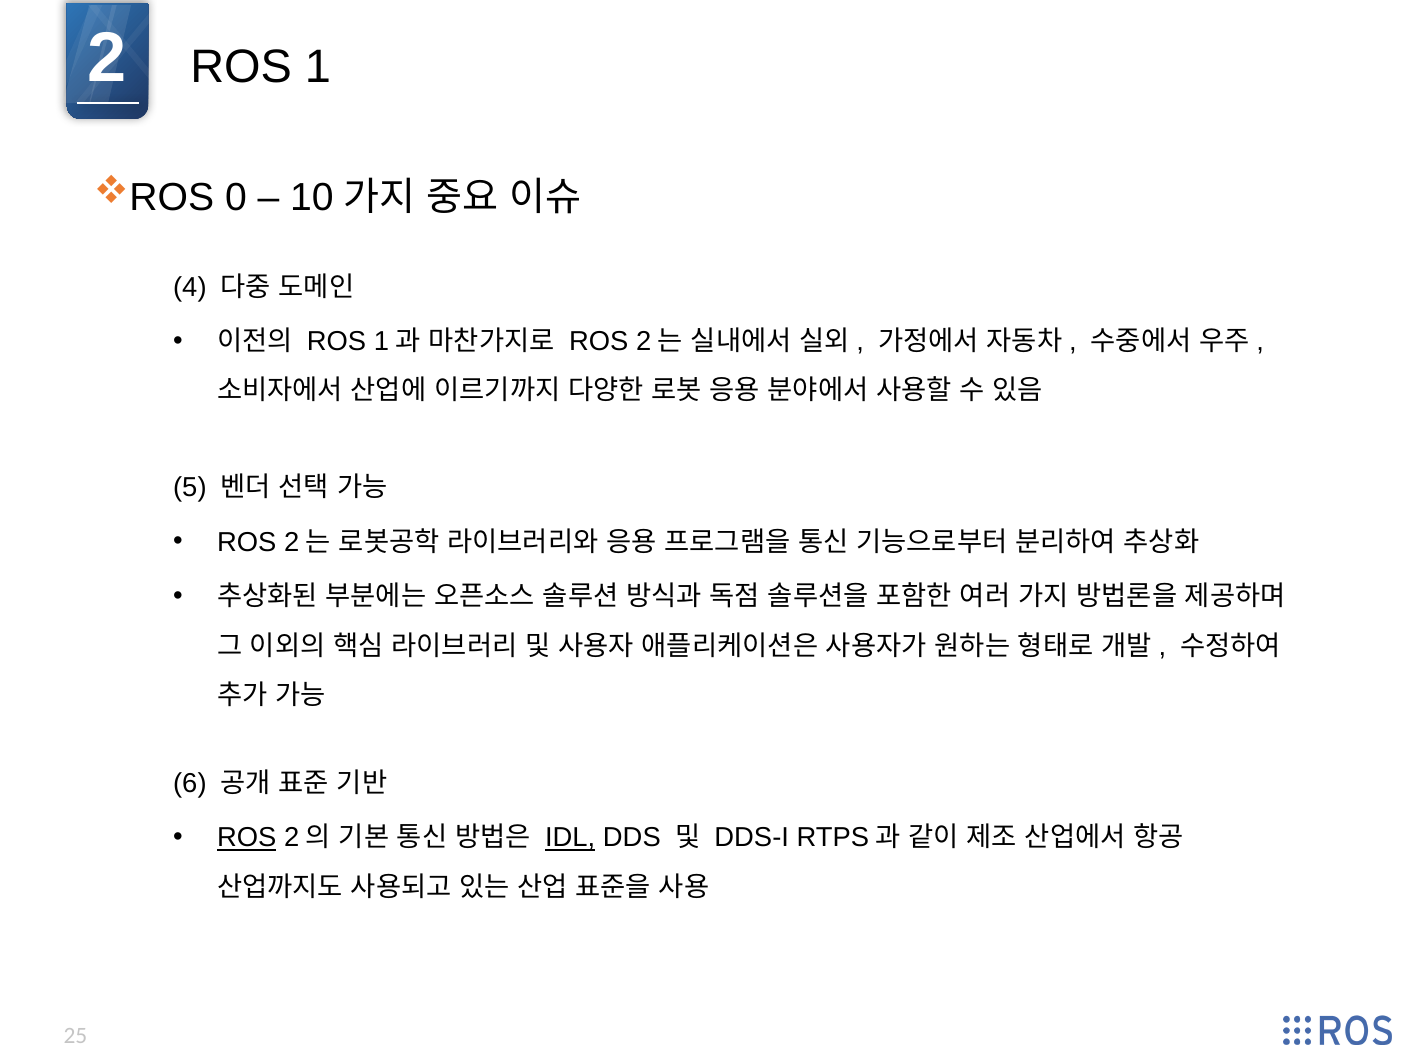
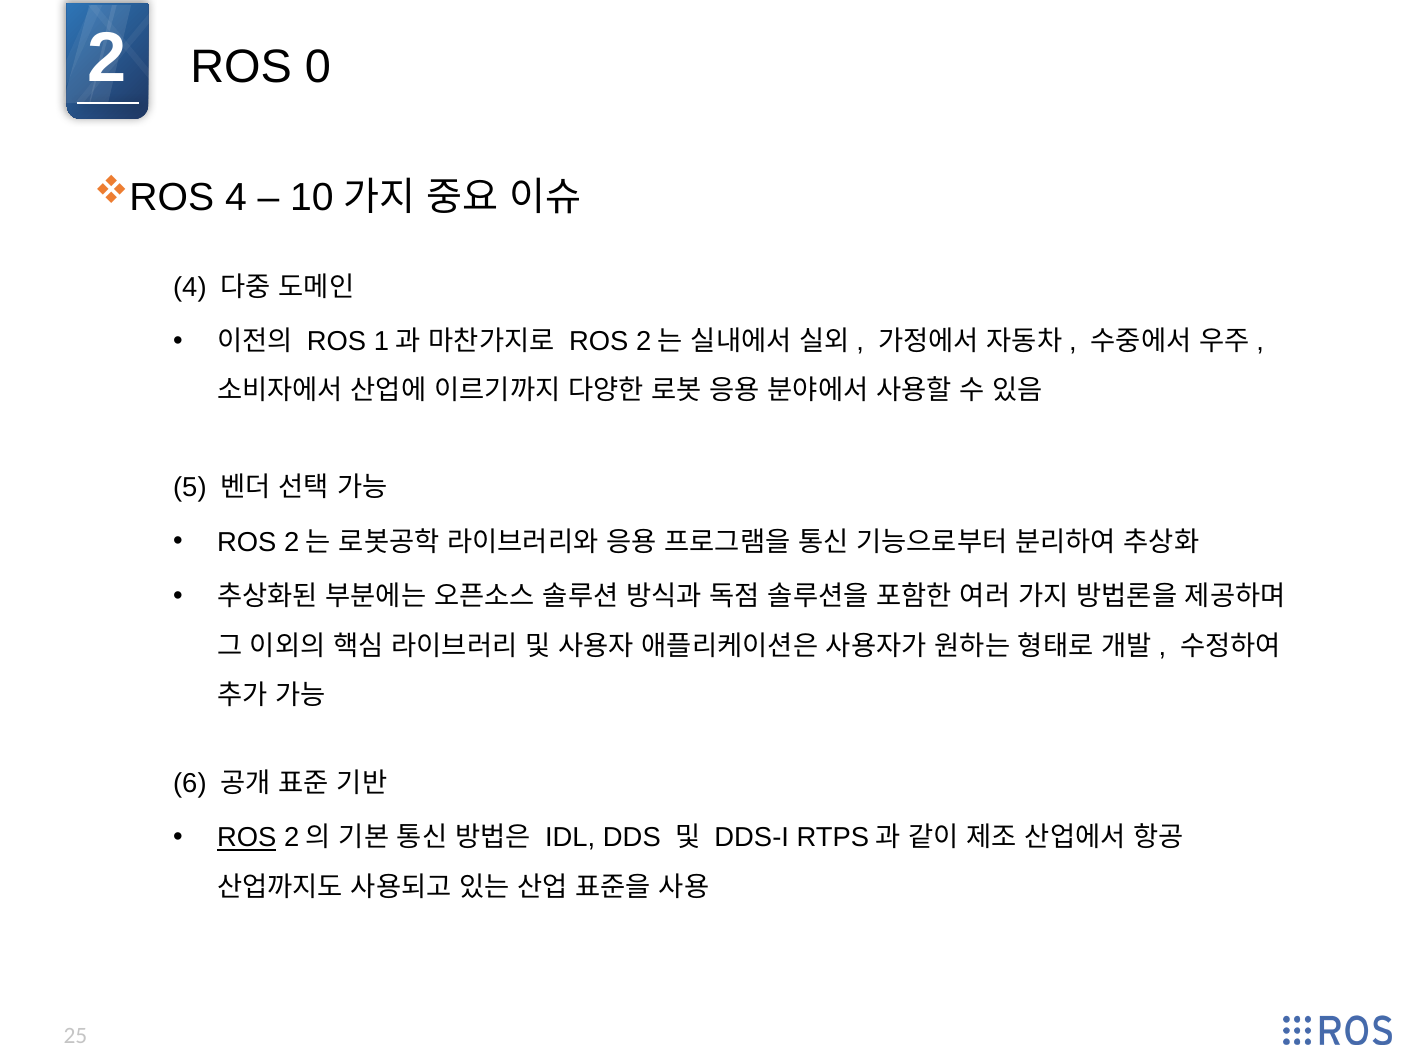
1: 1 -> 0 (318, 67)
0: 0 -> 4 (236, 197)
IDL underline: present -> none (570, 838)
